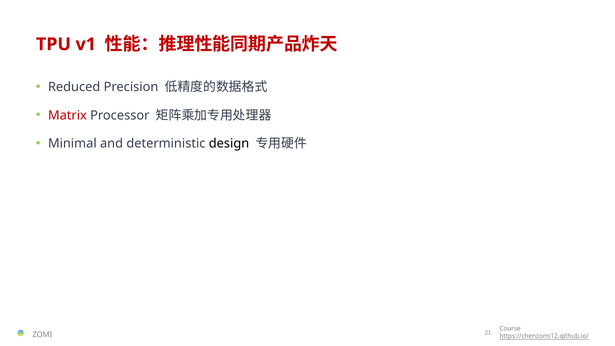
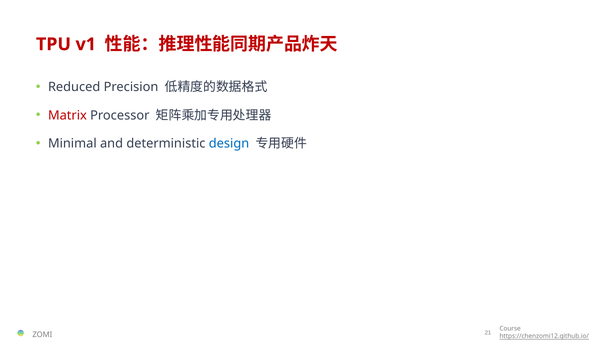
design colour: black -> blue (229, 143)
